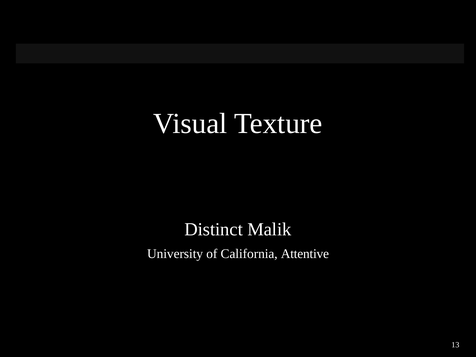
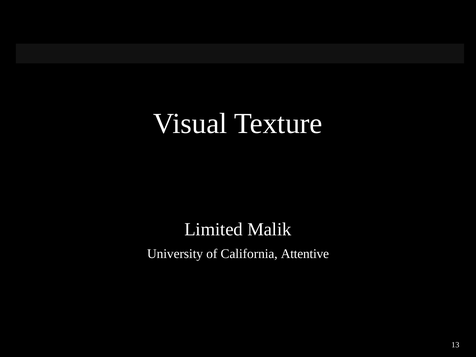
Distinct: Distinct -> Limited (214, 229)
